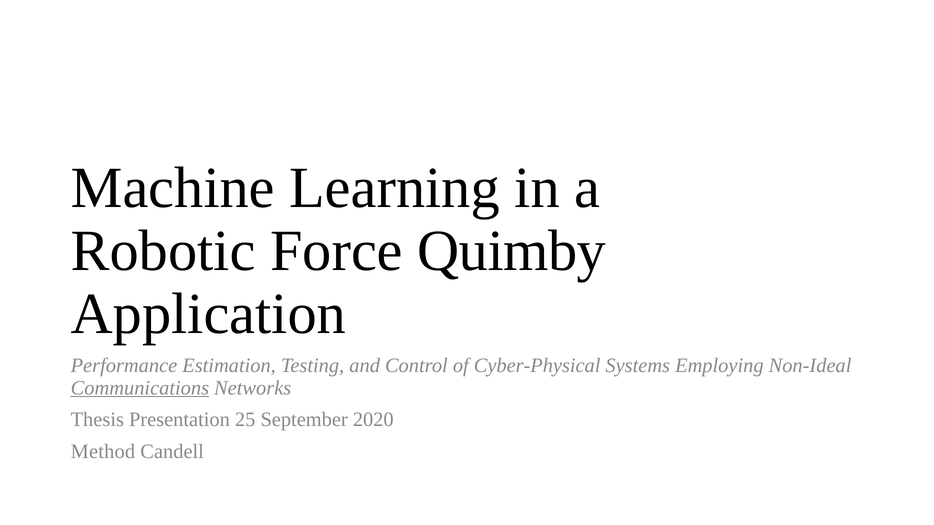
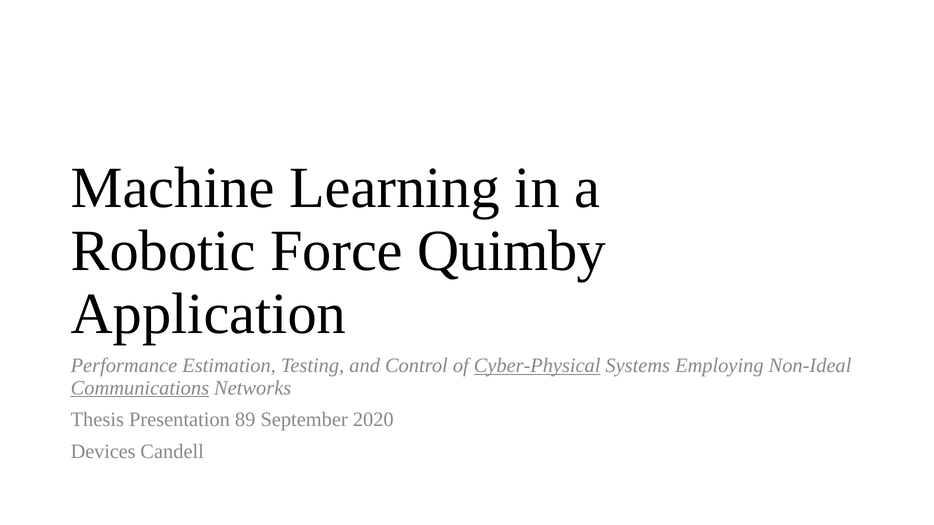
Cyber-Physical underline: none -> present (537, 366)
25: 25 -> 89 (245, 420)
Method: Method -> Devices (103, 452)
